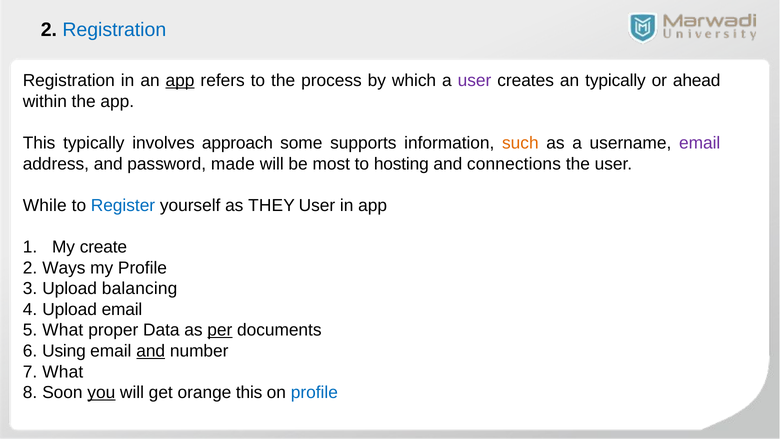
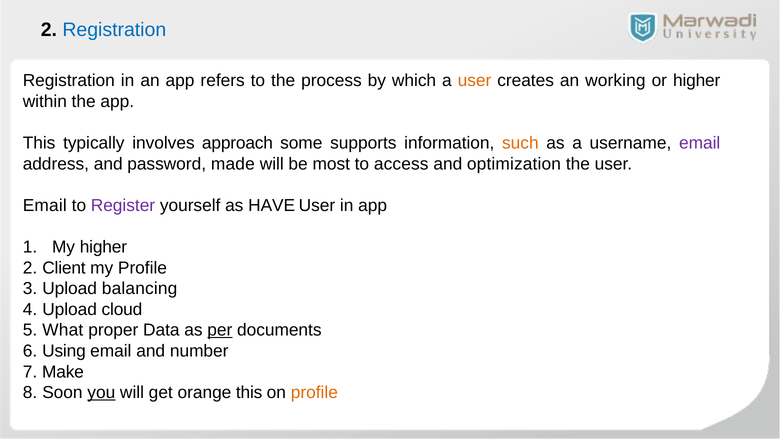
app underline: present -> none (180, 81)
user colour: purple -> orange (474, 81)
an typically: typically -> working (615, 81)
or ahead: ahead -> higher (697, 81)
hosting: hosting -> access (401, 164)
connections: connections -> optimization (514, 164)
While: While -> Email (45, 205)
Register colour: blue -> purple (123, 205)
THEY: THEY -> HAVE (272, 205)
My create: create -> higher (103, 247)
Ways: Ways -> Client (64, 268)
Upload email: email -> cloud (122, 309)
and underline: present -> none (151, 351)
What: What -> Make (63, 372)
profile colour: blue -> orange (314, 392)
